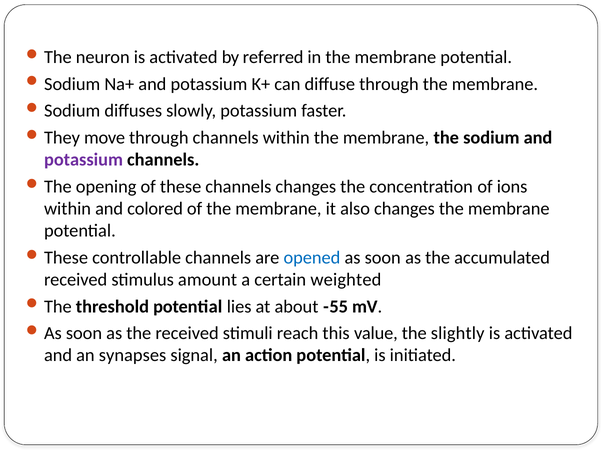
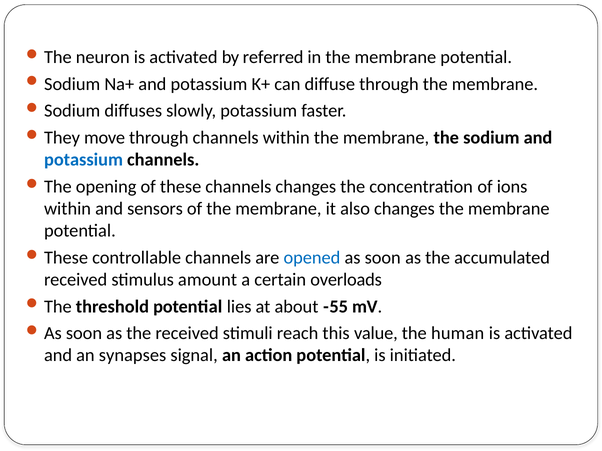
potassium colour: purple -> blue (84, 160)
colored: colored -> sensors (155, 209)
weighted: weighted -> overloads (346, 280)
slightly: slightly -> human (458, 334)
